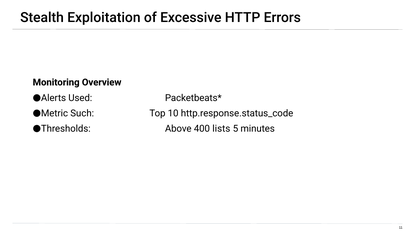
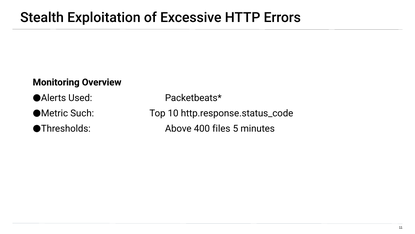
lists: lists -> files (221, 128)
